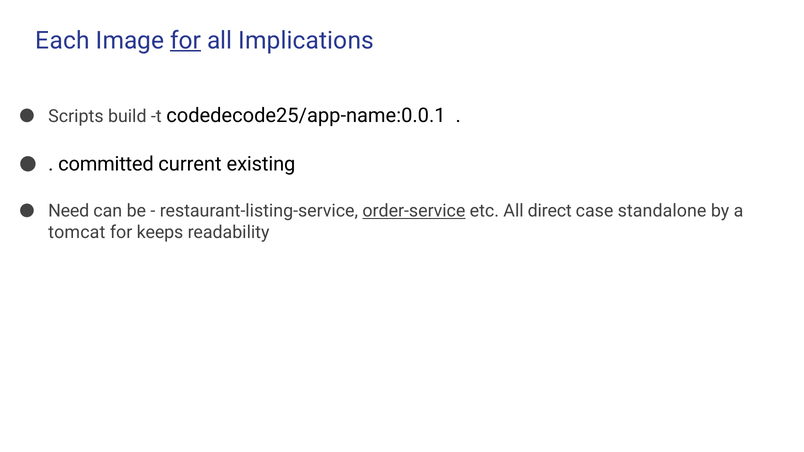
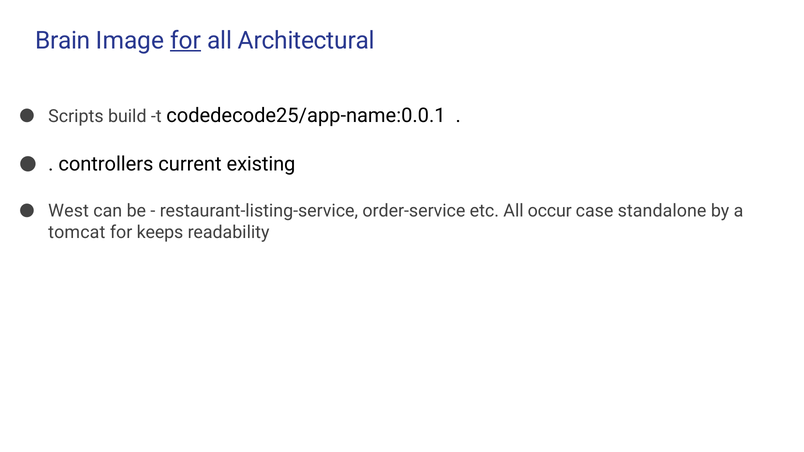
Each: Each -> Brain (63, 40)
Implications: Implications -> Architectural (306, 40)
committed: committed -> controllers (106, 164)
Need: Need -> West (69, 211)
order-service underline: present -> none (414, 211)
direct: direct -> occur (550, 211)
